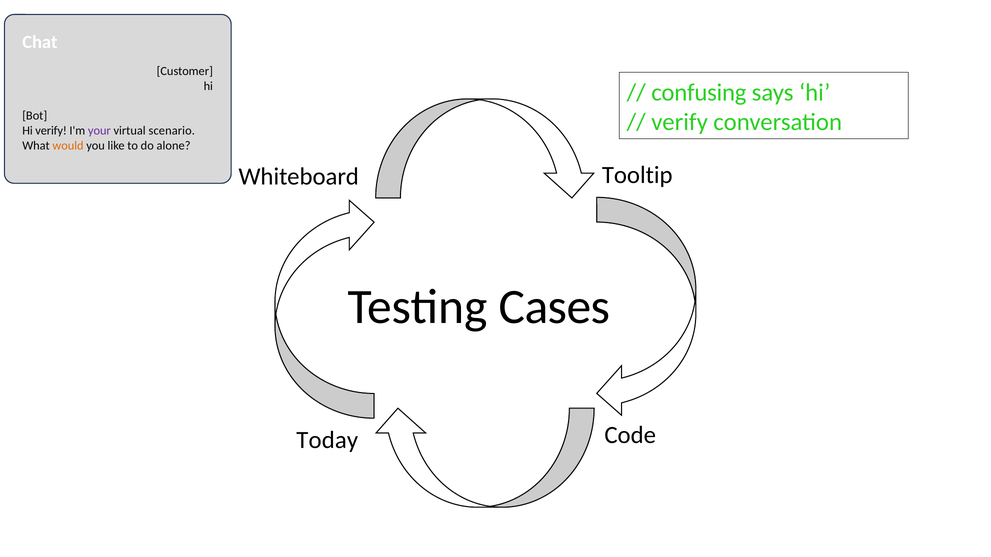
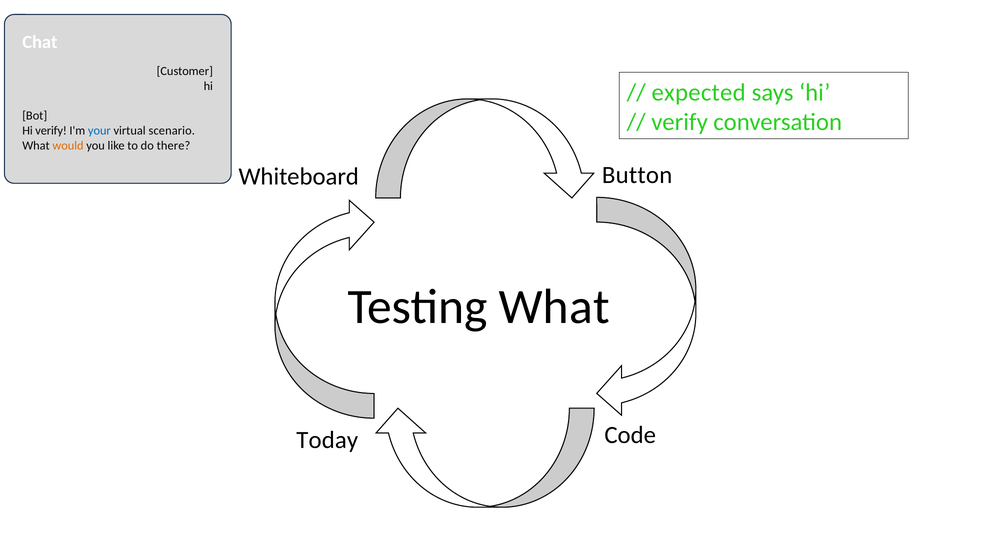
confusing: confusing -> expected (699, 92)
your colour: purple -> blue (99, 131)
alone: alone -> there (173, 146)
Tooltip: Tooltip -> Button (637, 175)
Testing Cases: Cases -> What (554, 307)
